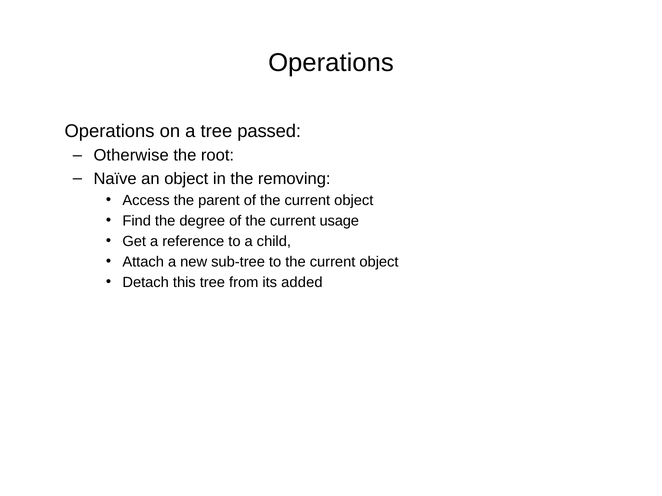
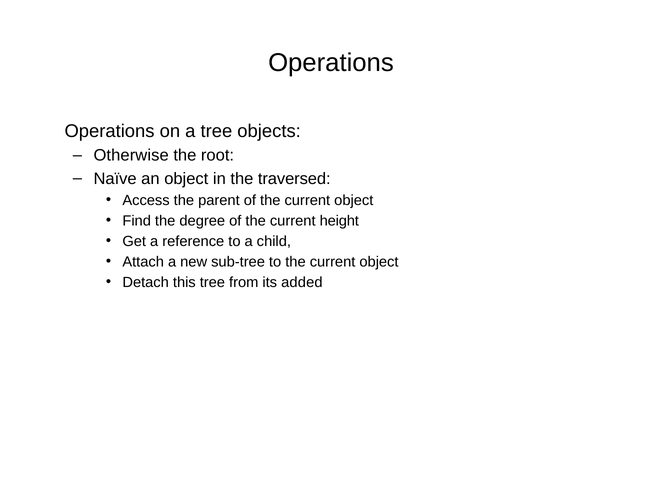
passed: passed -> objects (269, 131)
removing: removing -> traversed (294, 179)
usage: usage -> height (339, 221)
